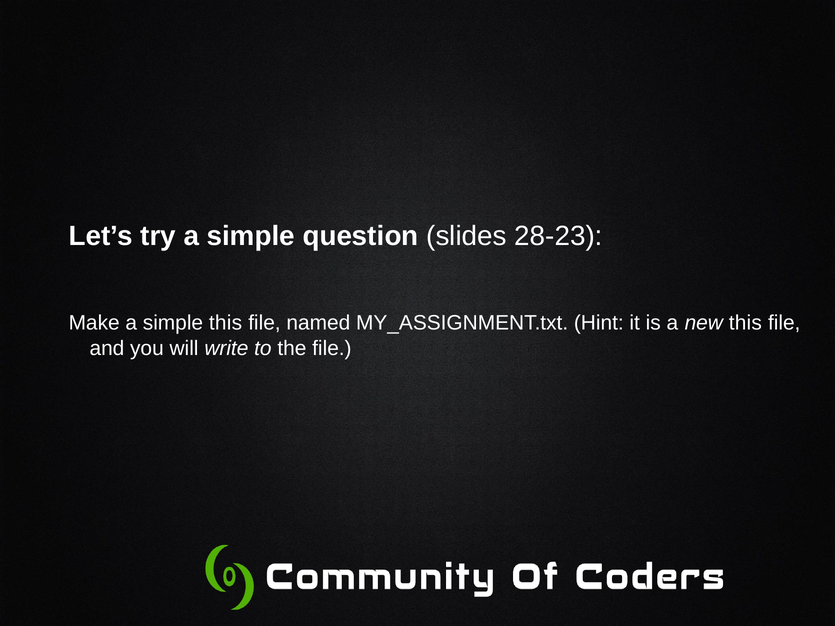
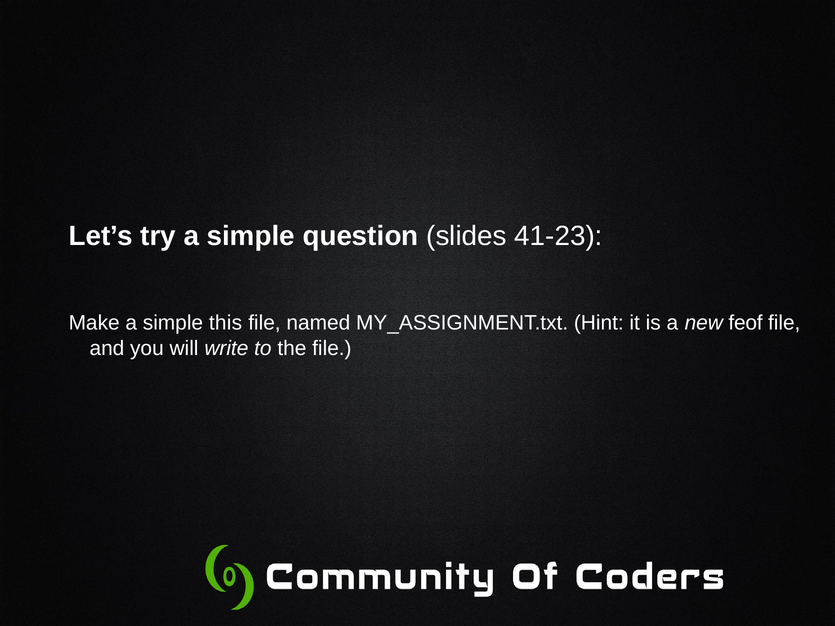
28-23: 28-23 -> 41-23 (558, 236)
new this: this -> feof (746, 323)
